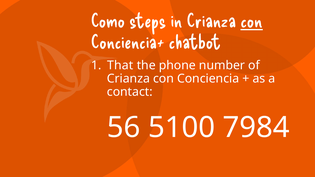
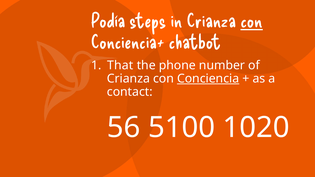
Como: Como -> Podía (108, 21)
Conciencia underline: none -> present (208, 79)
7984: 7984 -> 1020 (256, 127)
